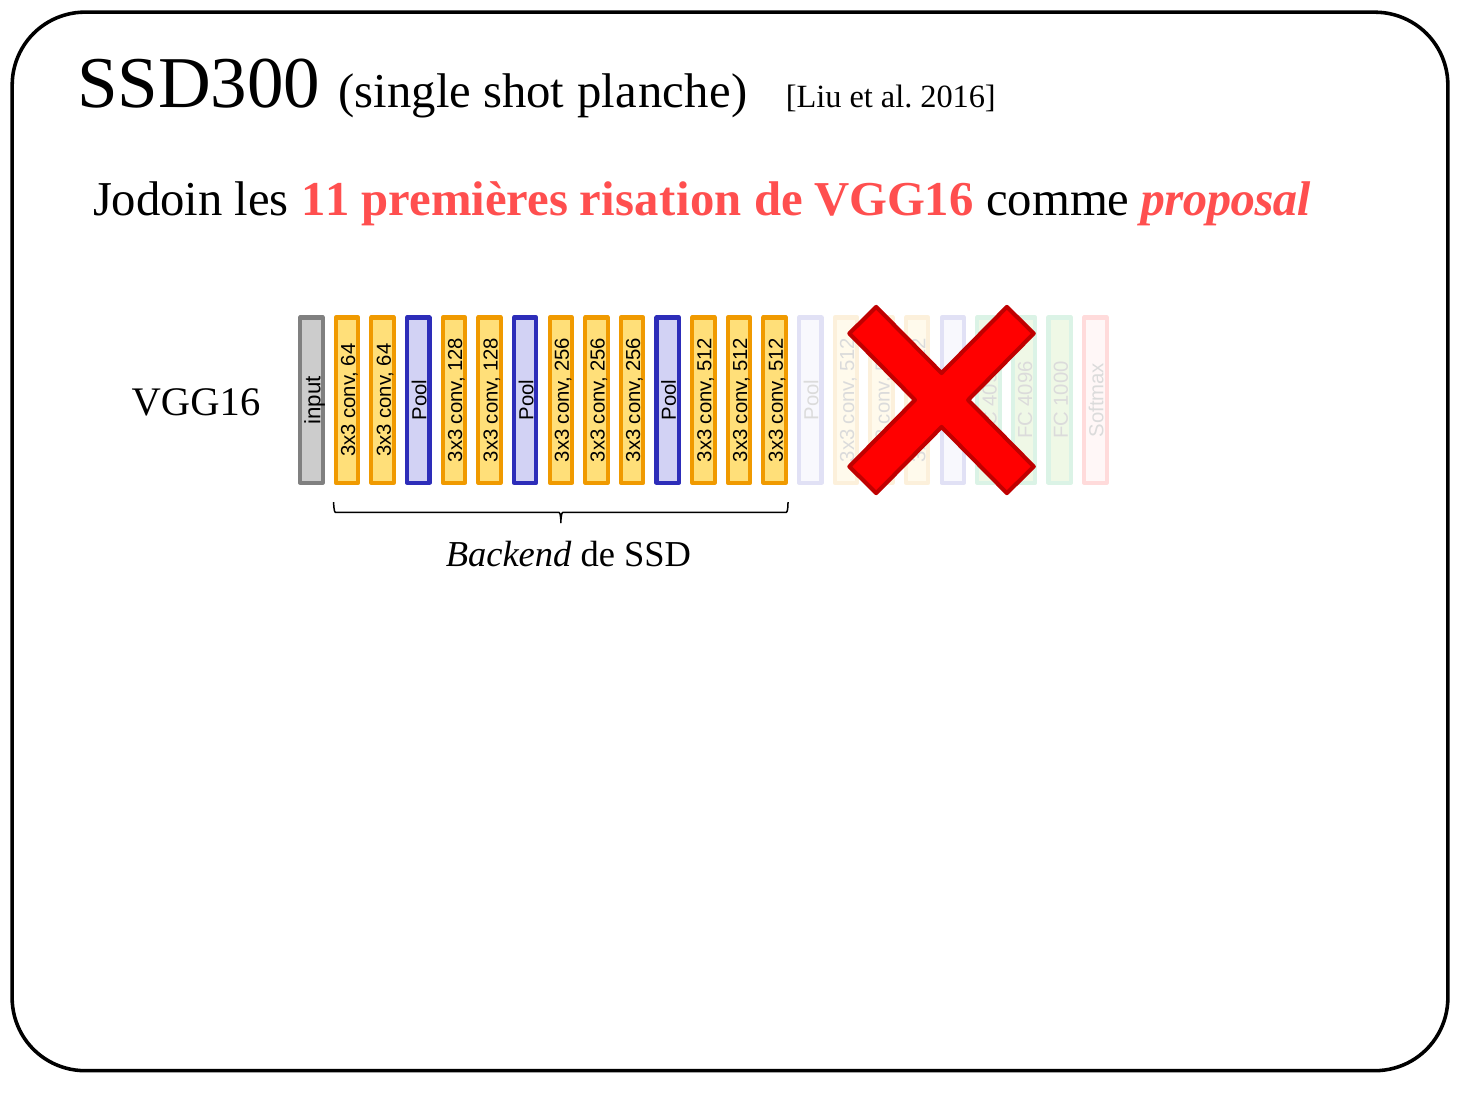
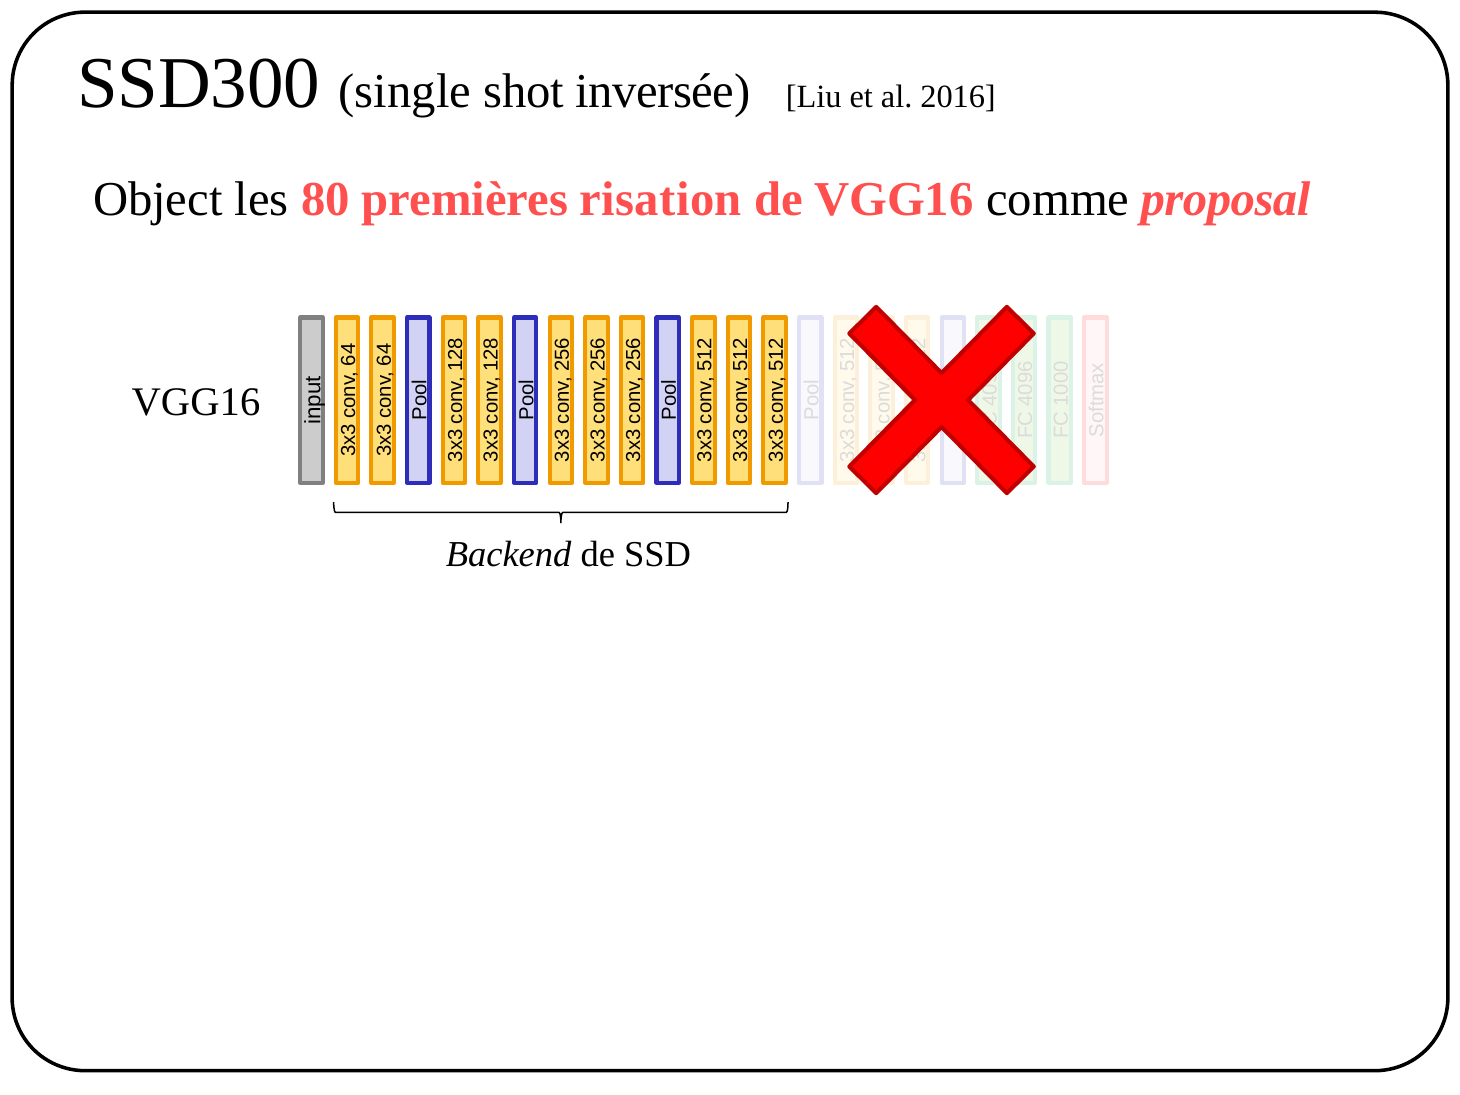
planche: planche -> inversée (663, 91)
Jodoin: Jodoin -> Object (158, 199)
11: 11 -> 80 (325, 199)
